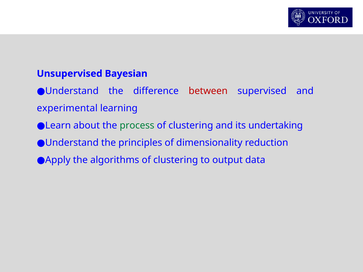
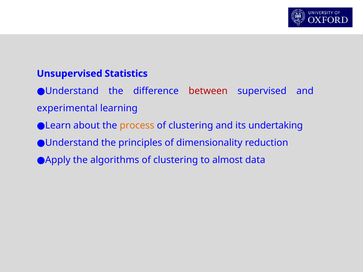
Bayesian: Bayesian -> Statistics (126, 74)
process colour: green -> orange (137, 126)
output: output -> almost (228, 160)
